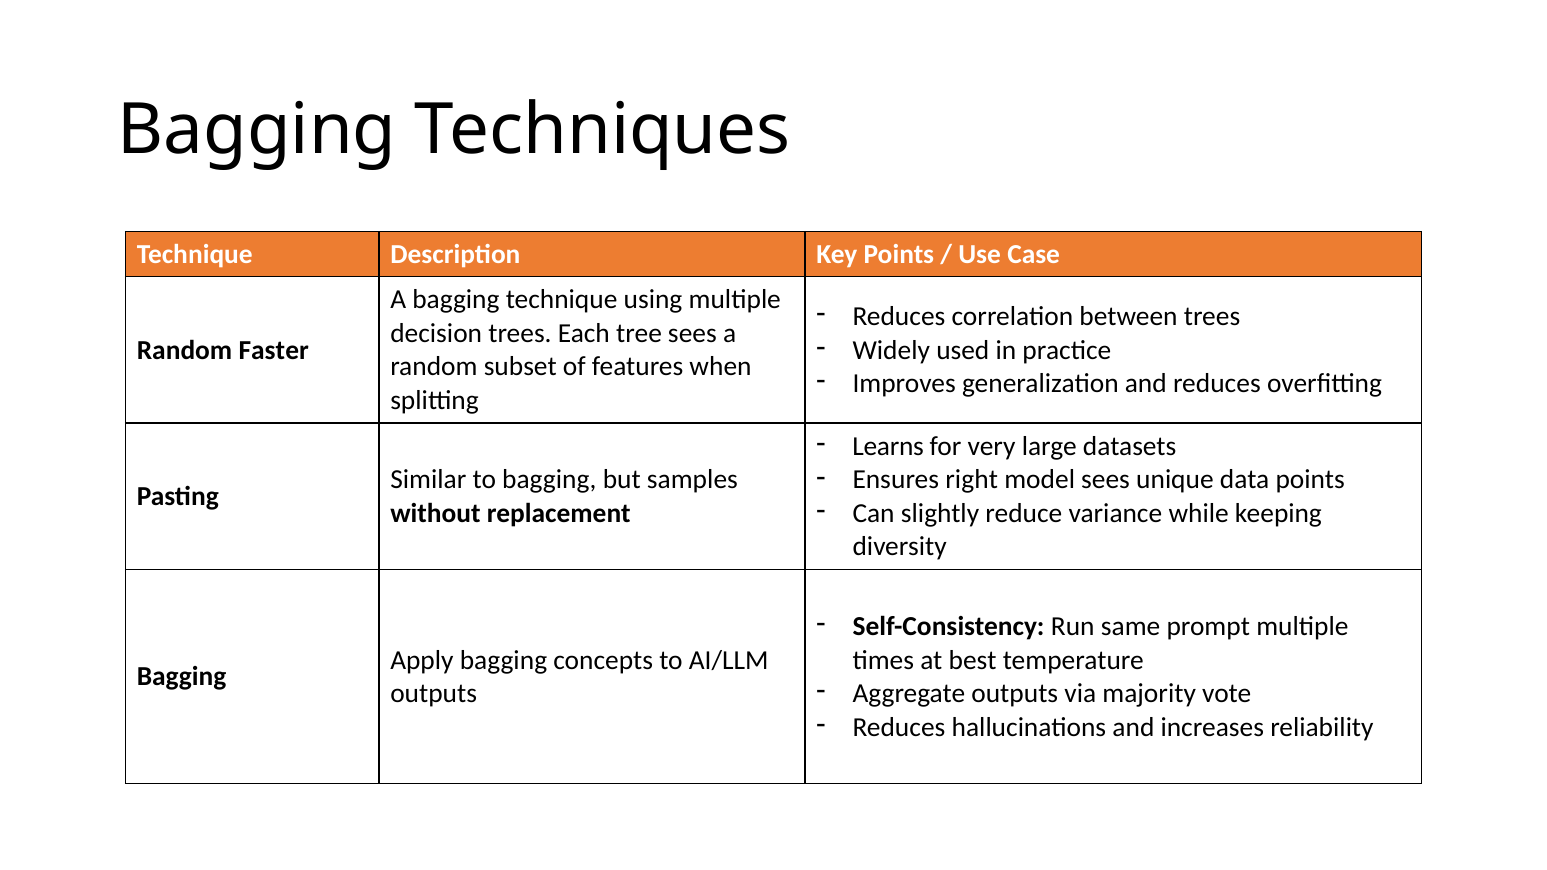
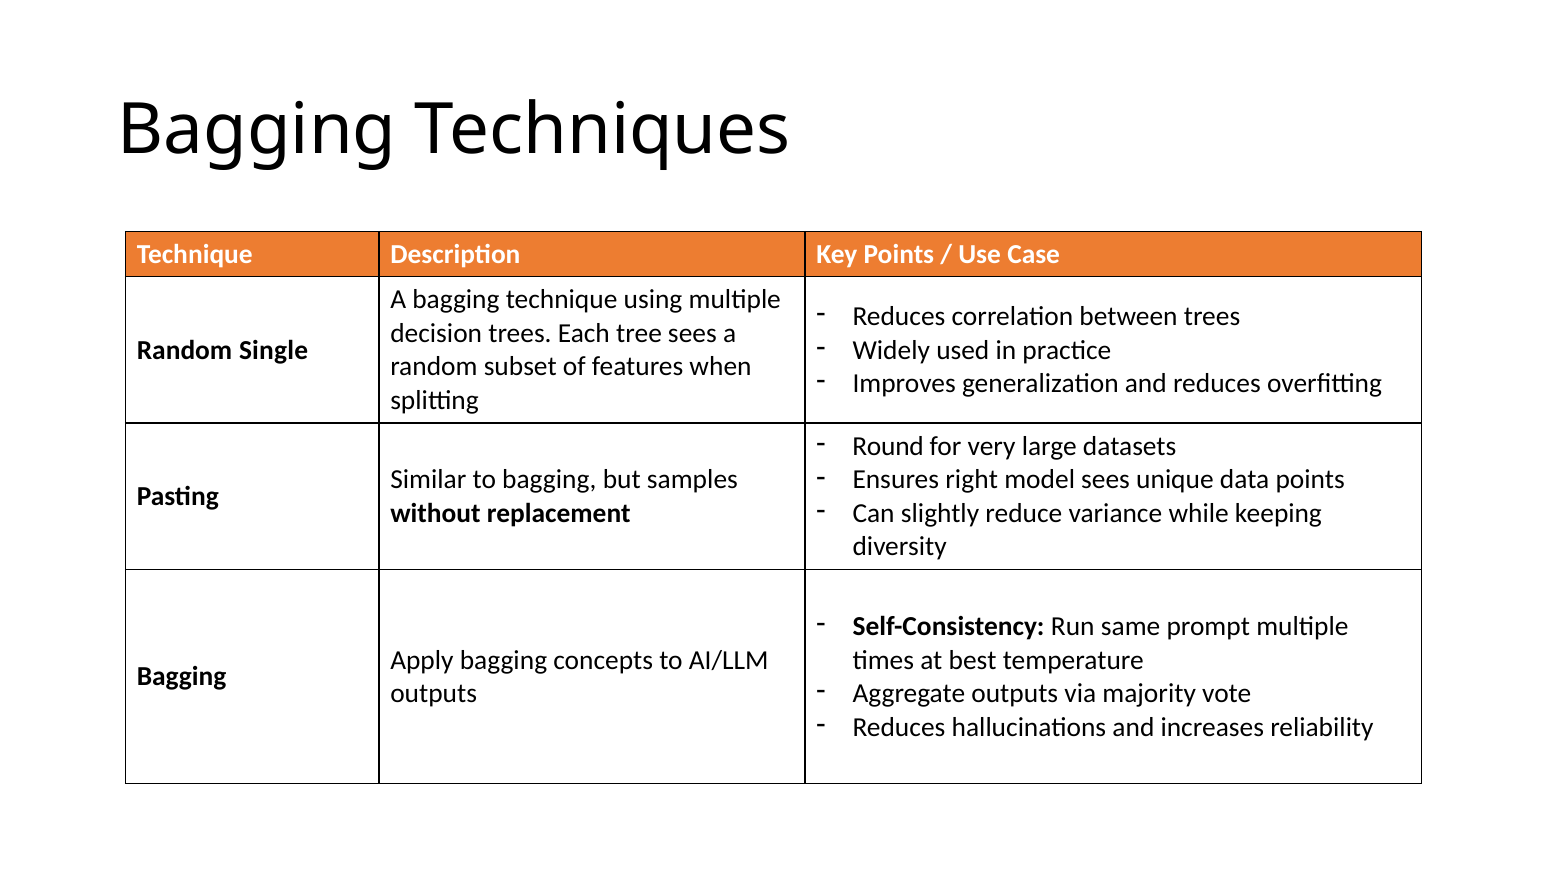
Faster: Faster -> Single (274, 350)
Learns: Learns -> Round (888, 446)
